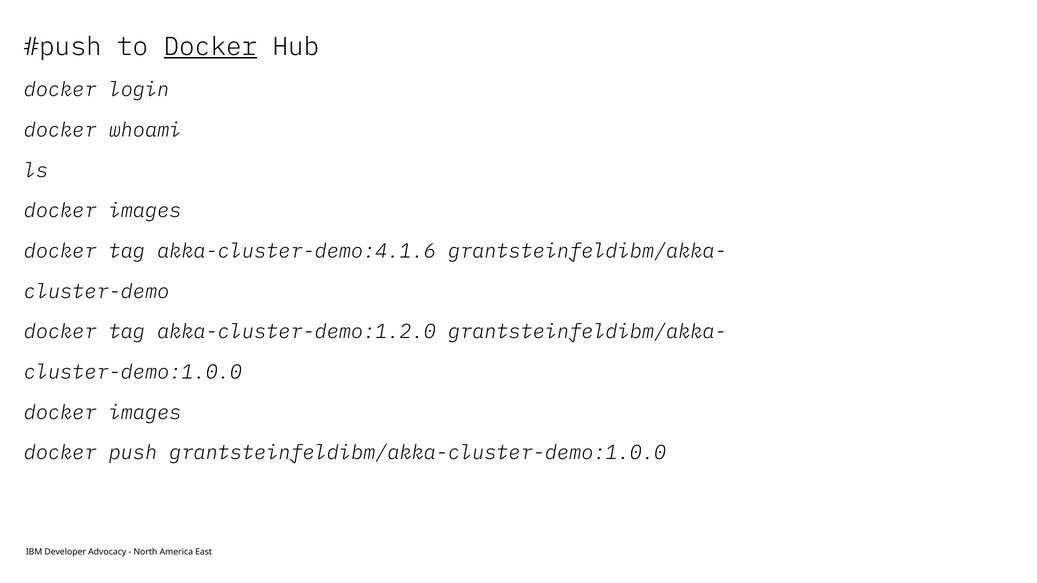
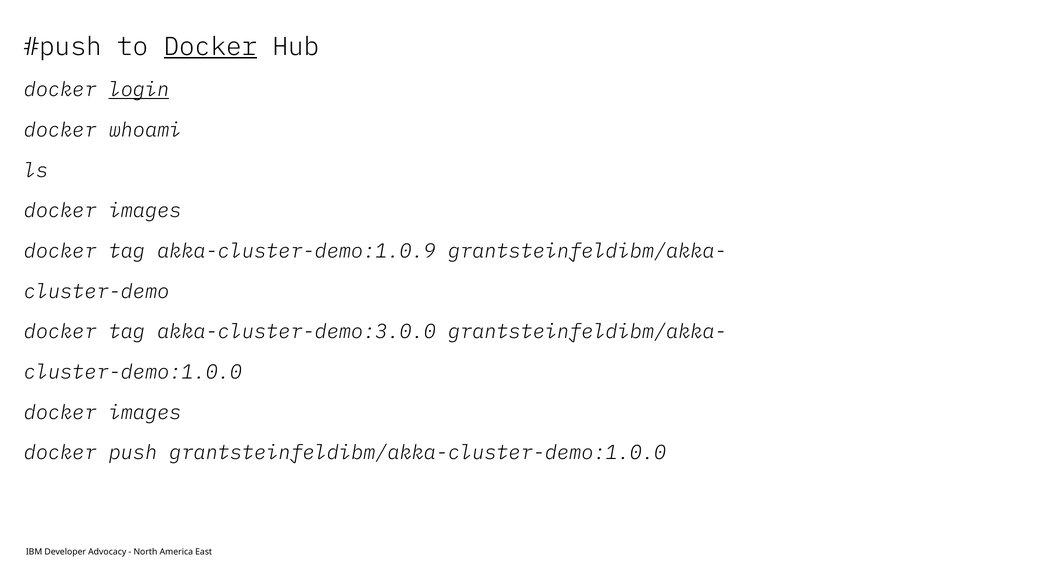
login underline: none -> present (139, 90)
akka-cluster-demo:4.1.6: akka-cluster-demo:4.1.6 -> akka-cluster-demo:1.0.9 (296, 251)
akka-cluster-demo:1.2.0: akka-cluster-demo:1.2.0 -> akka-cluster-demo:3.0.0 (296, 332)
